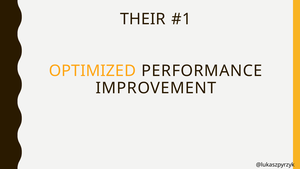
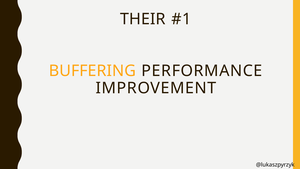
OPTIMIZED: OPTIMIZED -> BUFFERING (92, 71)
